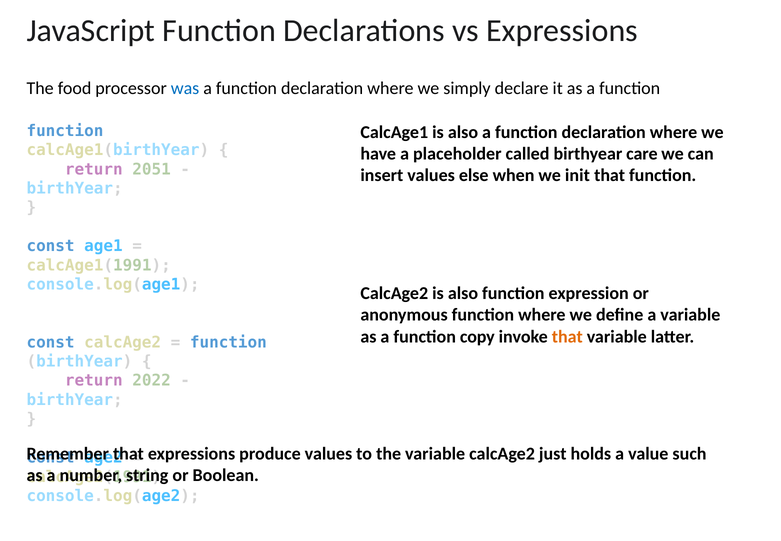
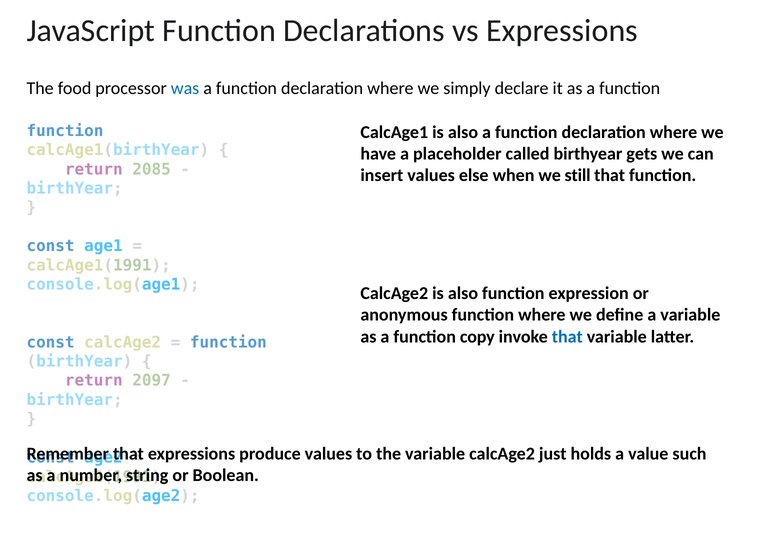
care: care -> gets (642, 154)
2051: 2051 -> 2085 (152, 169)
init: init -> still (578, 175)
that colour: orange -> blue (567, 336)
2022: 2022 -> 2097 (152, 380)
